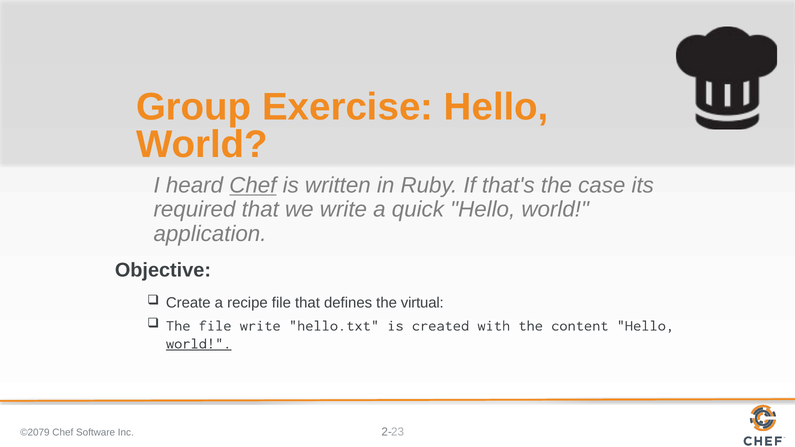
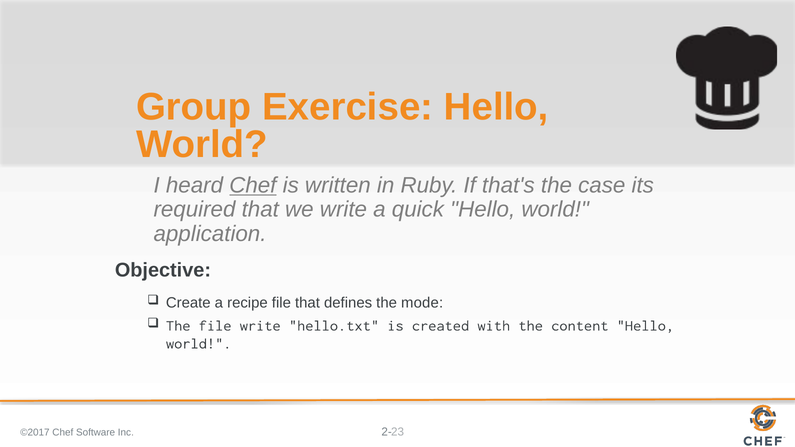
virtual: virtual -> mode (422, 303)
world underline: present -> none (199, 344)
©2079: ©2079 -> ©2017 (35, 433)
